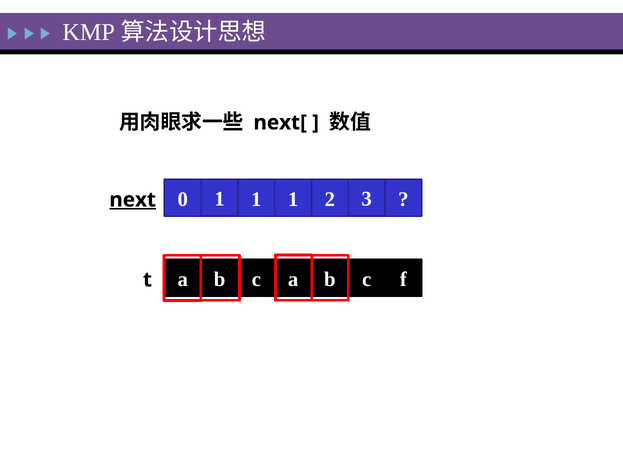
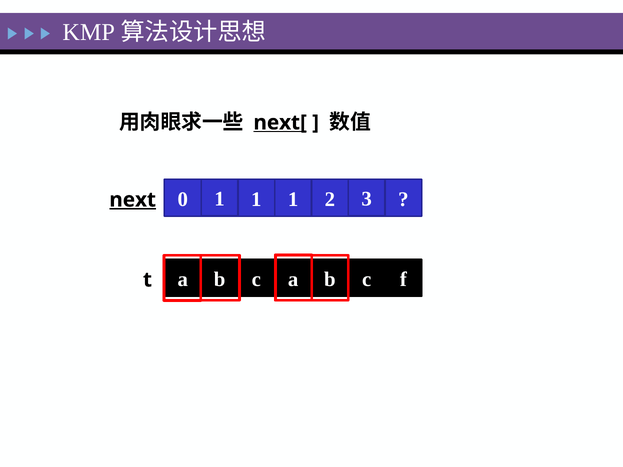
next[ underline: none -> present (280, 123)
